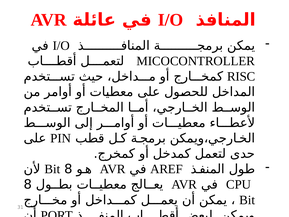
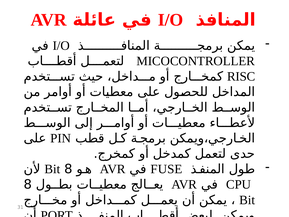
AREF: AREF -> FUSE (166, 169)
